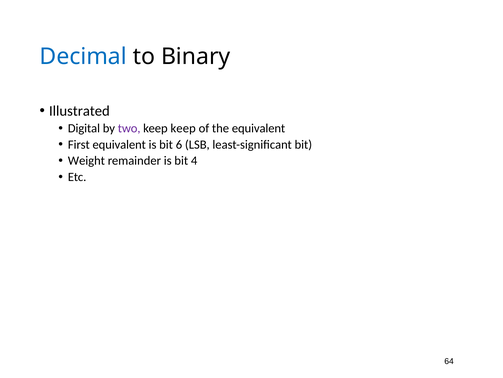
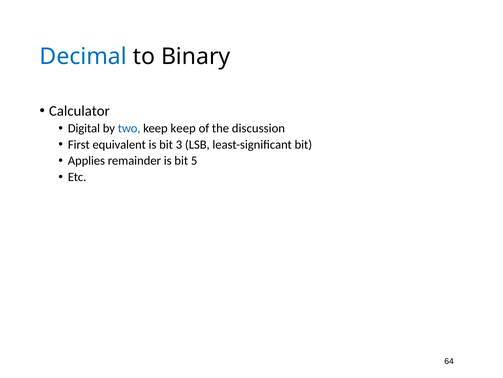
Illustrated: Illustrated -> Calculator (79, 111)
two colour: purple -> blue (129, 128)
the equivalent: equivalent -> discussion (258, 128)
6: 6 -> 3 (179, 144)
Weight: Weight -> Applies (86, 161)
4: 4 -> 5 (194, 161)
